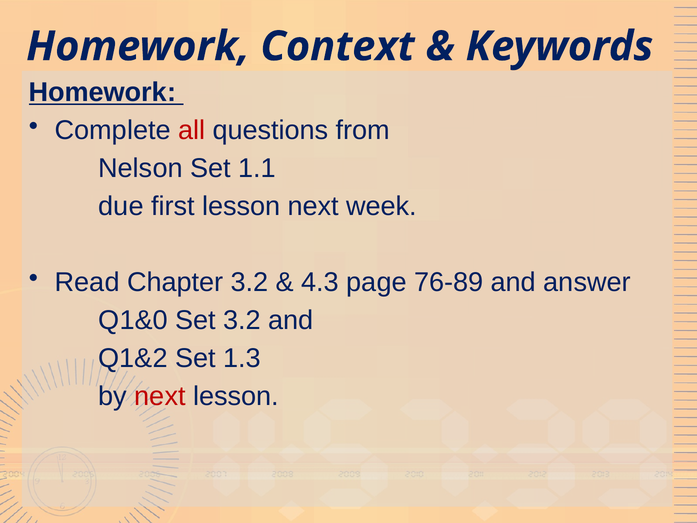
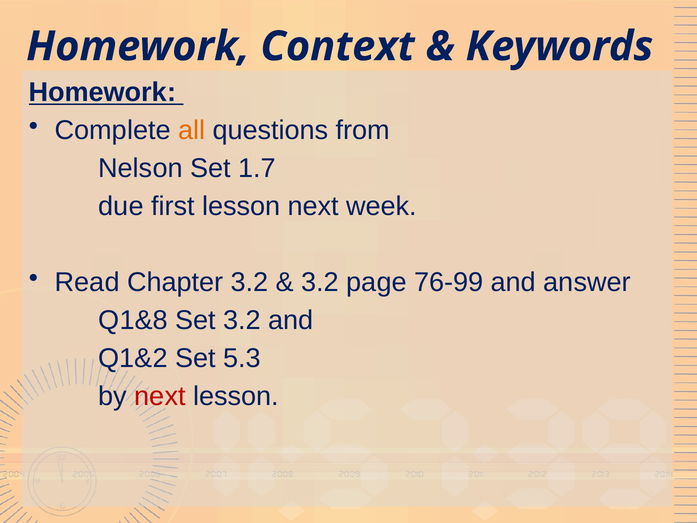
all colour: red -> orange (192, 130)
1.1: 1.1 -> 1.7 (257, 168)
4.3: 4.3 -> 3.2 (320, 282)
76-89: 76-89 -> 76-99 (449, 282)
Q1&0: Q1&0 -> Q1&8 (133, 320)
1.3: 1.3 -> 5.3 (242, 358)
